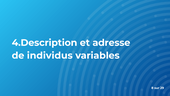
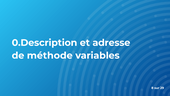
4.Description: 4.Description -> 0.Description (45, 43)
individus: individus -> méthode (50, 55)
